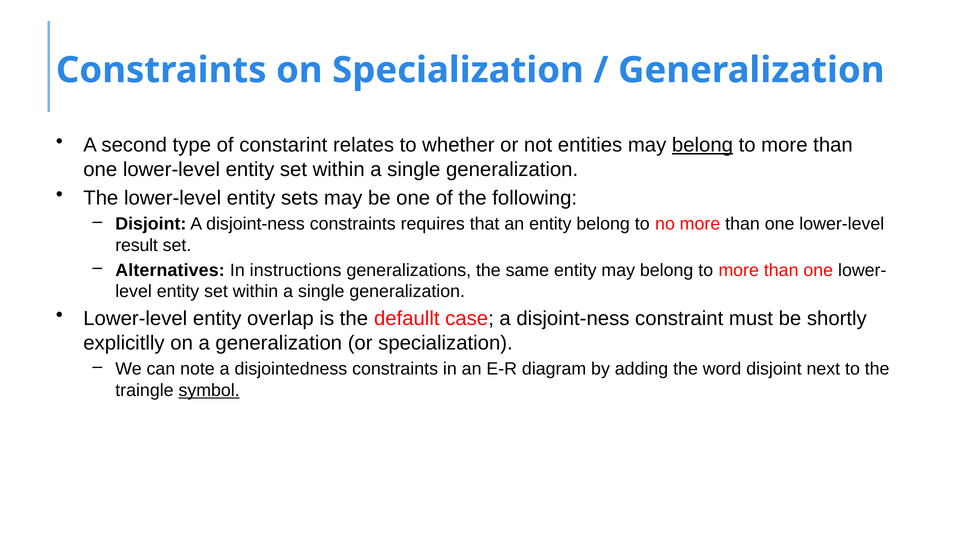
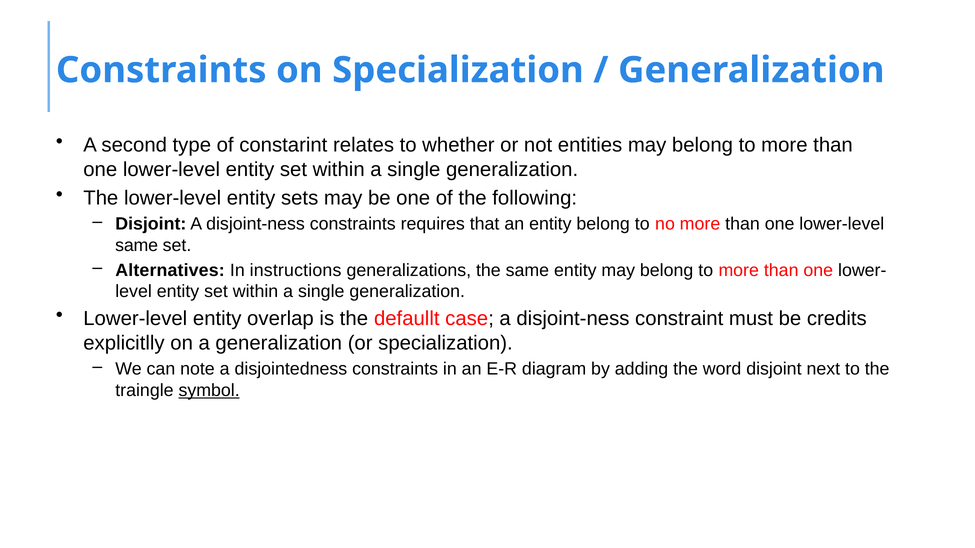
belong underline: present -> none (702, 145)
result: result -> same (137, 246)
shortly: shortly -> credits (837, 319)
